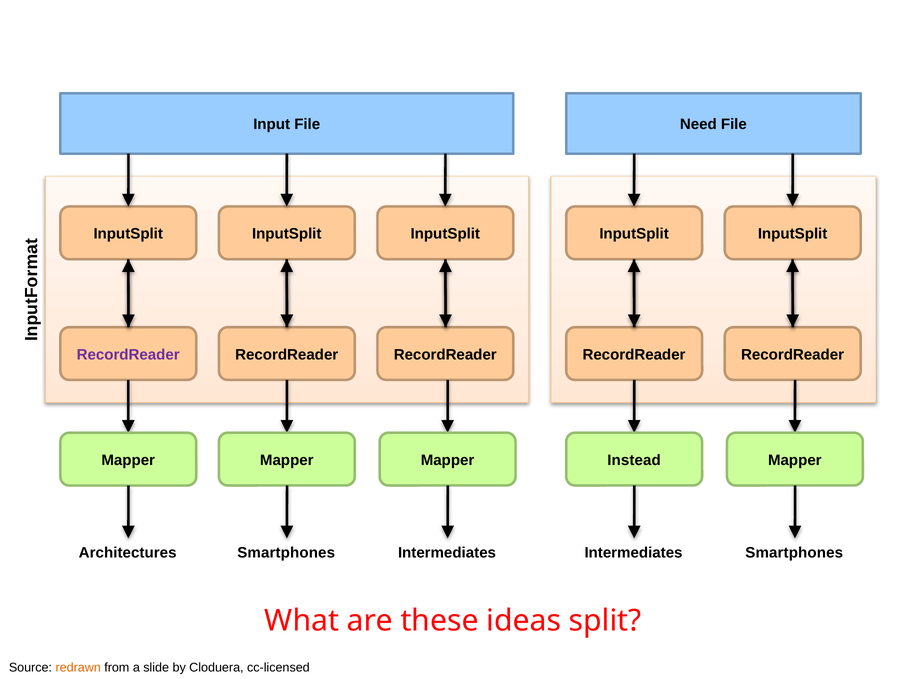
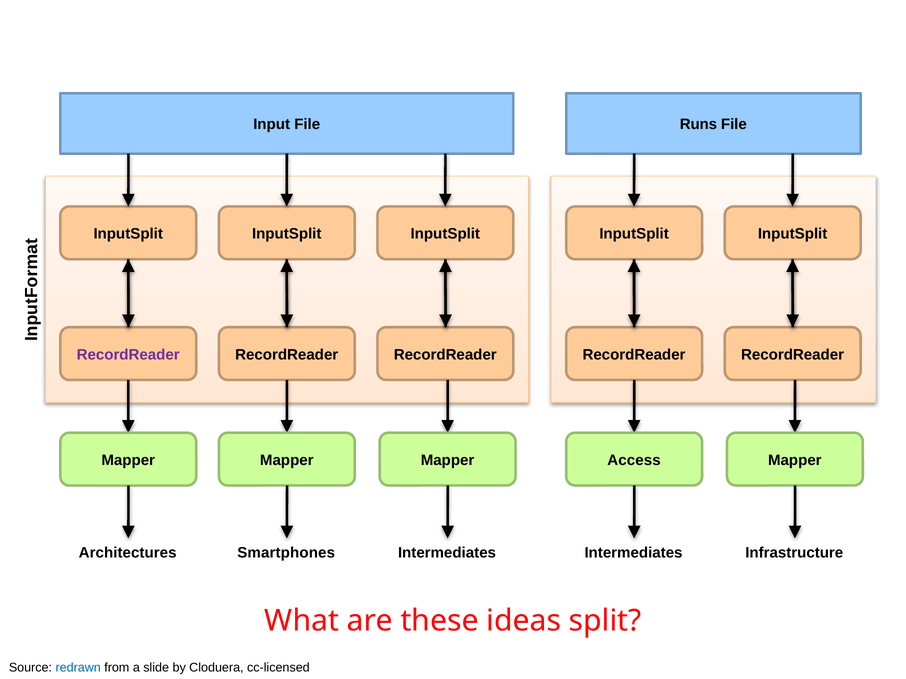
Need: Need -> Runs (698, 125)
Instead: Instead -> Access (634, 460)
Smartphones: Smartphones -> Infrastructure (794, 553)
redrawn colour: orange -> blue (78, 668)
